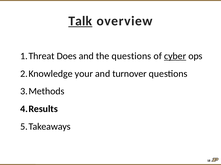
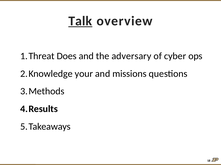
the questions: questions -> adversary (131, 56)
cyber underline: present -> none (175, 56)
turnover: turnover -> missions (129, 74)
